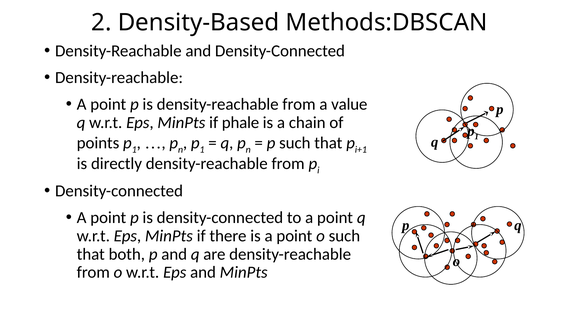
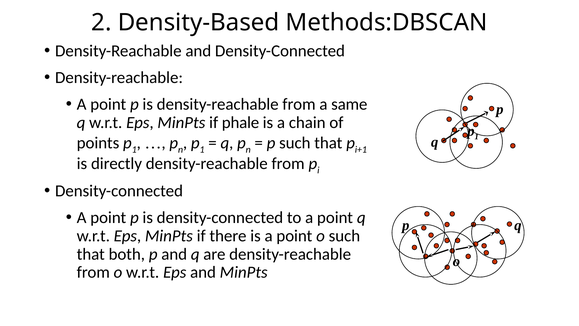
value: value -> same (349, 104)
